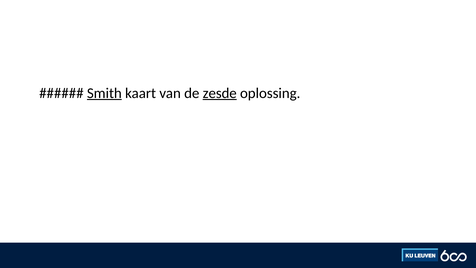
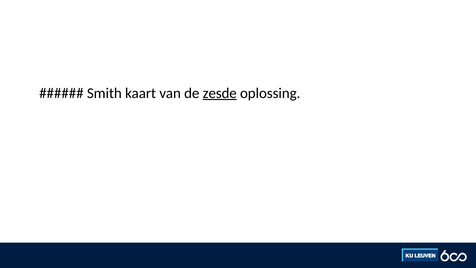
Smith underline: present -> none (104, 93)
